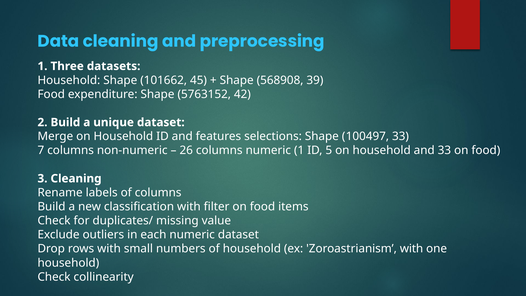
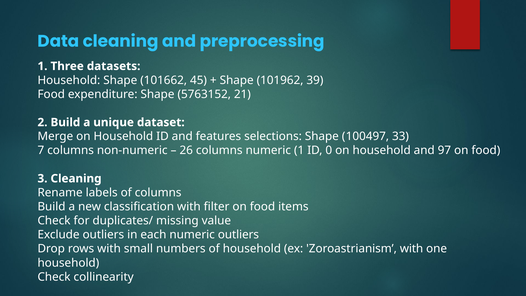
568908: 568908 -> 101962 (280, 80)
42: 42 -> 21 (242, 94)
5: 5 -> 0 (329, 150)
and 33: 33 -> 97 (444, 150)
numeric dataset: dataset -> outliers (238, 235)
